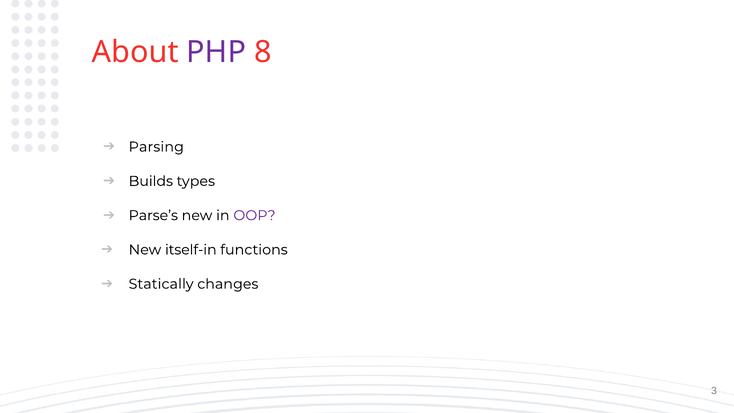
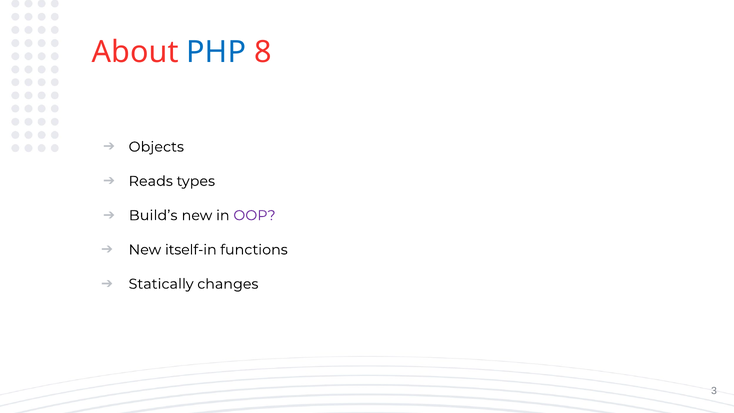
PHP colour: purple -> blue (216, 52)
Parsing: Parsing -> Objects (156, 147)
Builds: Builds -> Reads (151, 181)
Parse’s: Parse’s -> Build’s (153, 215)
